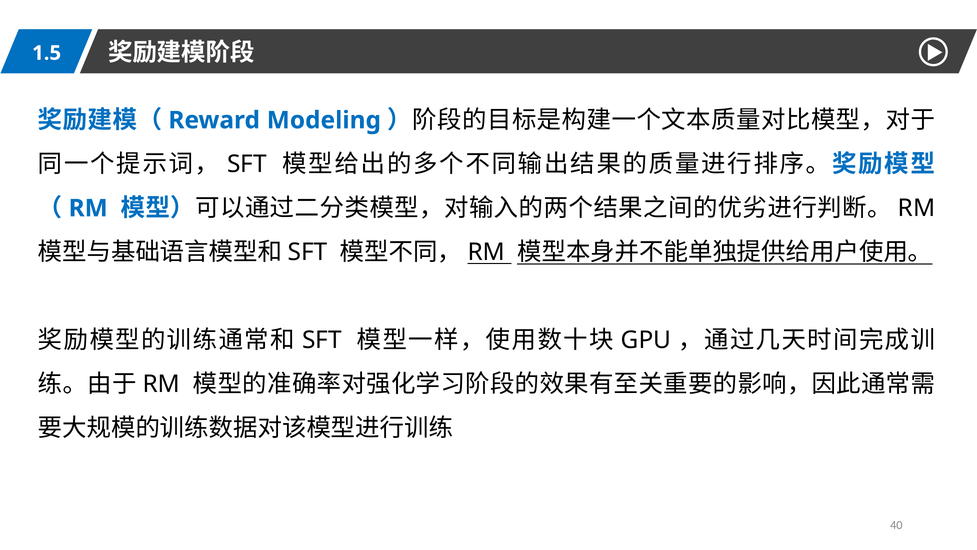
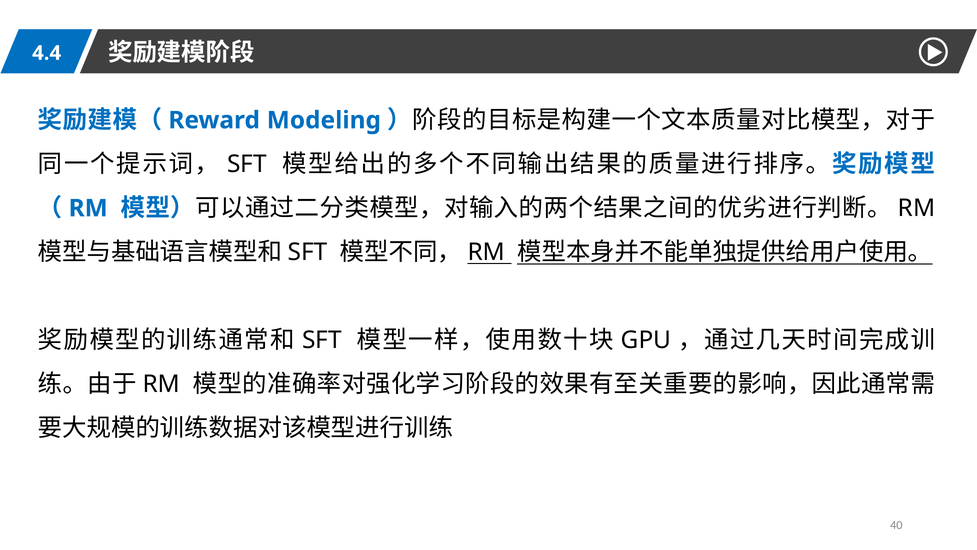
1.5: 1.5 -> 4.4 (47, 53)
